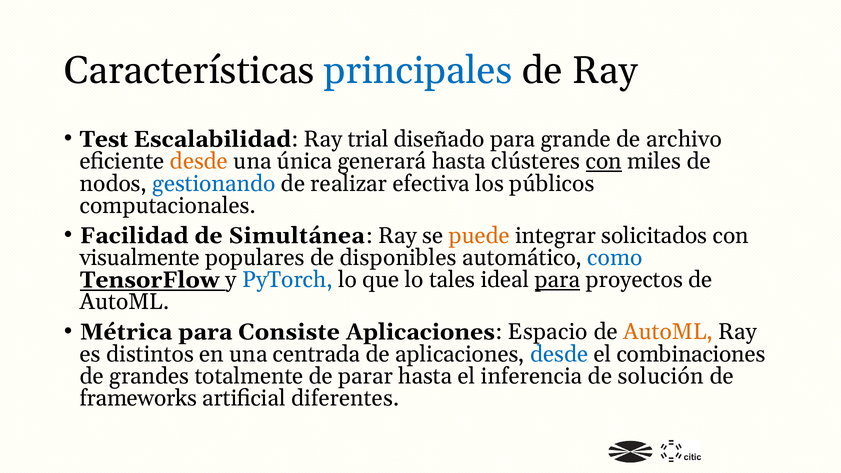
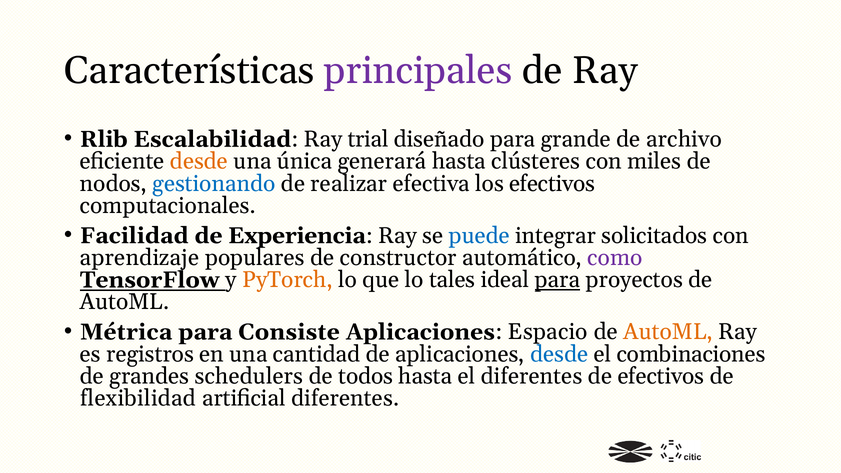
principales colour: blue -> purple (418, 71)
Test: Test -> Rlib (104, 139)
con underline: present -> none (604, 161)
los públicos: públicos -> efectivos (552, 184)
Simultánea: Simultánea -> Experiencia (297, 236)
puede colour: orange -> blue (479, 236)
visualmente: visualmente -> aprendizaje (140, 258)
disponibles: disponibles -> constructor (398, 258)
como colour: blue -> purple (615, 258)
PyTorch colour: blue -> orange (287, 280)
distintos: distintos -> registros (150, 354)
centrada: centrada -> cantidad (317, 354)
totalmente: totalmente -> schedulers (249, 376)
parar: parar -> todos (366, 376)
el inferencia: inferencia -> diferentes (532, 376)
de solución: solución -> efectivos (661, 376)
frameworks: frameworks -> flexibilidad (138, 398)
